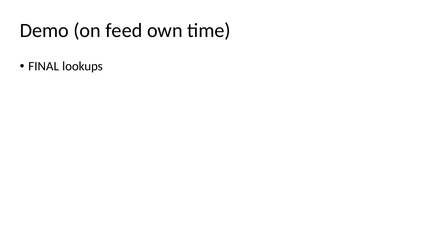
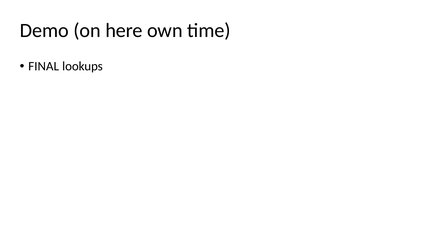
feed: feed -> here (124, 30)
